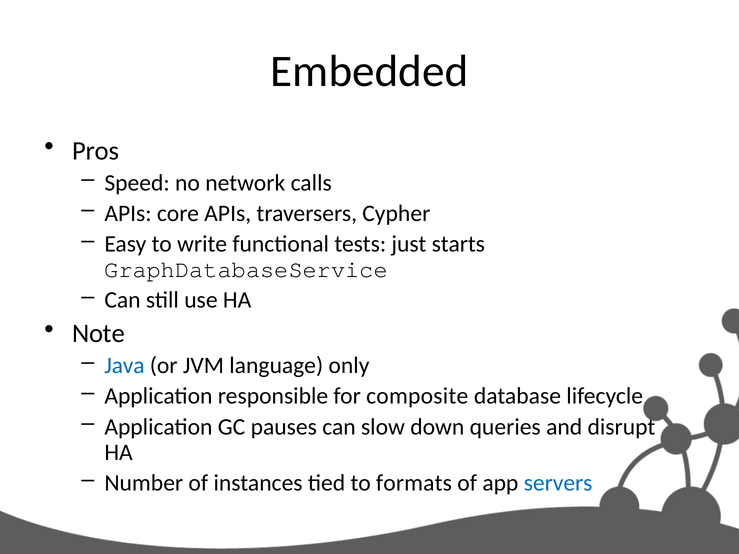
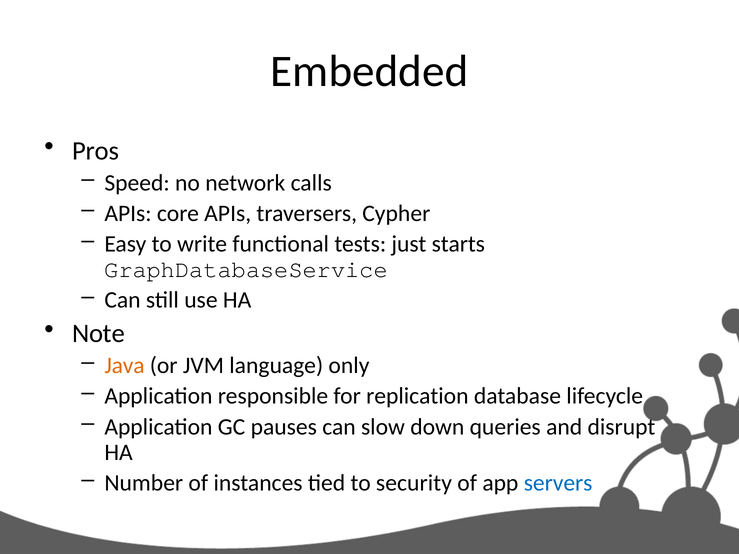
Java colour: blue -> orange (124, 366)
composite: composite -> replication (417, 396)
formats: formats -> security (414, 483)
